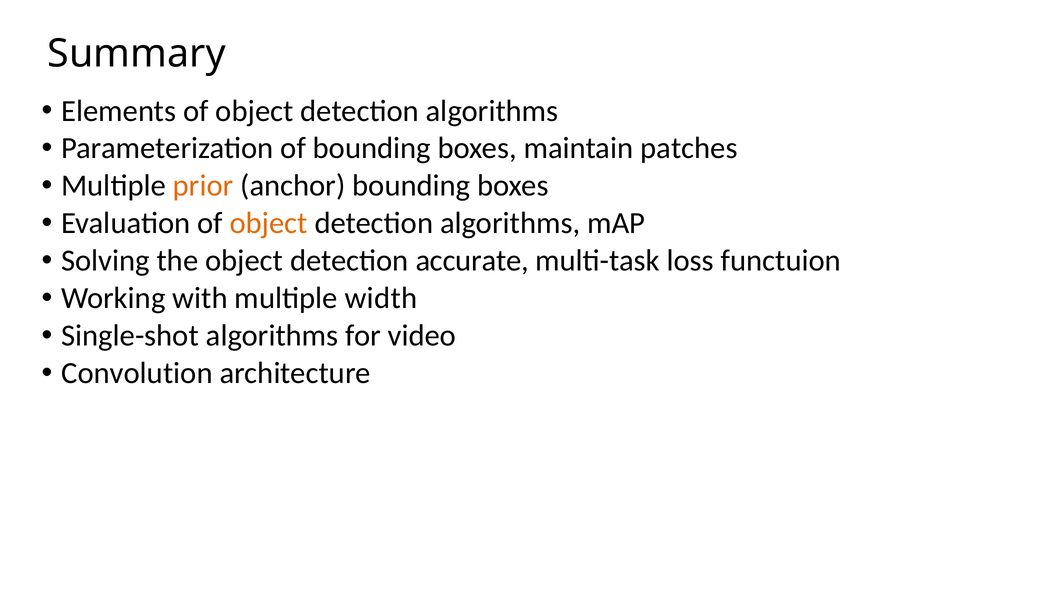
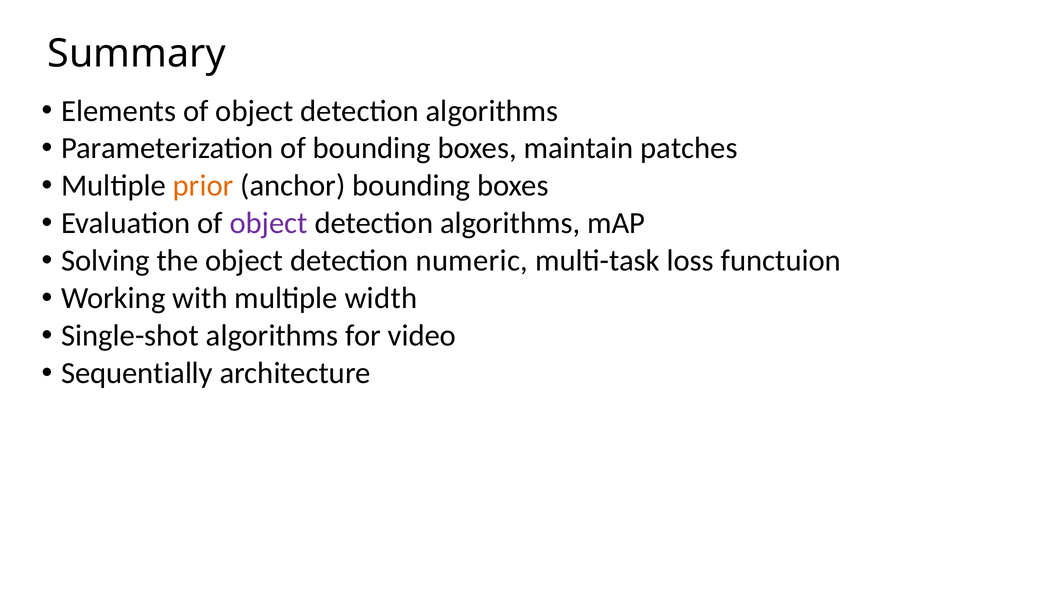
object colour: orange -> purple (269, 223)
accurate: accurate -> numeric (472, 261)
Convolution: Convolution -> Sequentially (137, 373)
